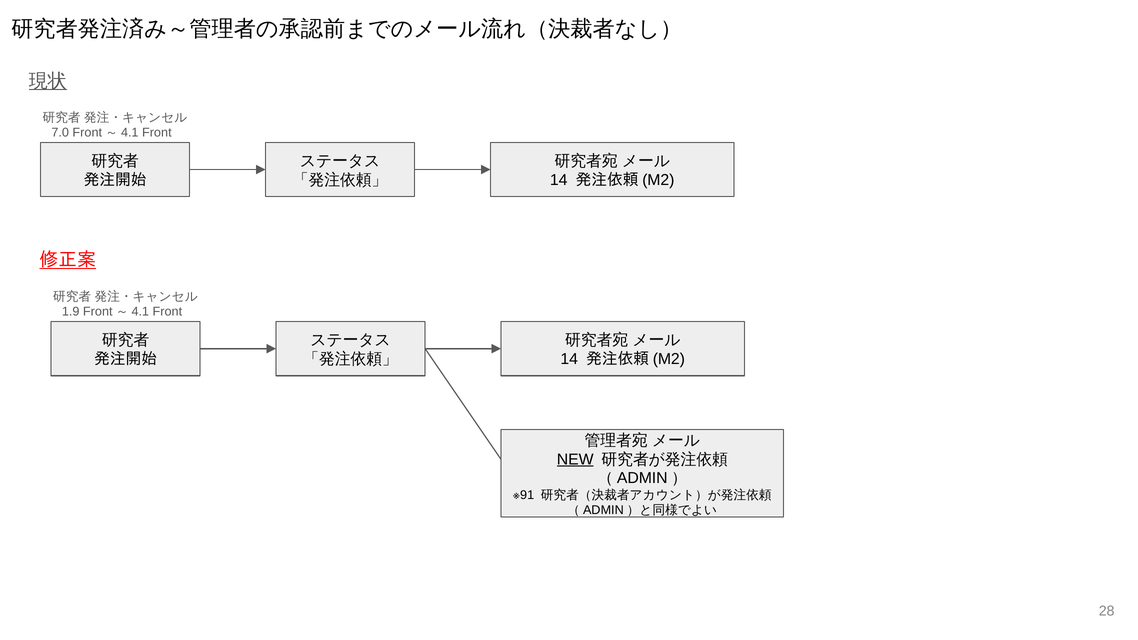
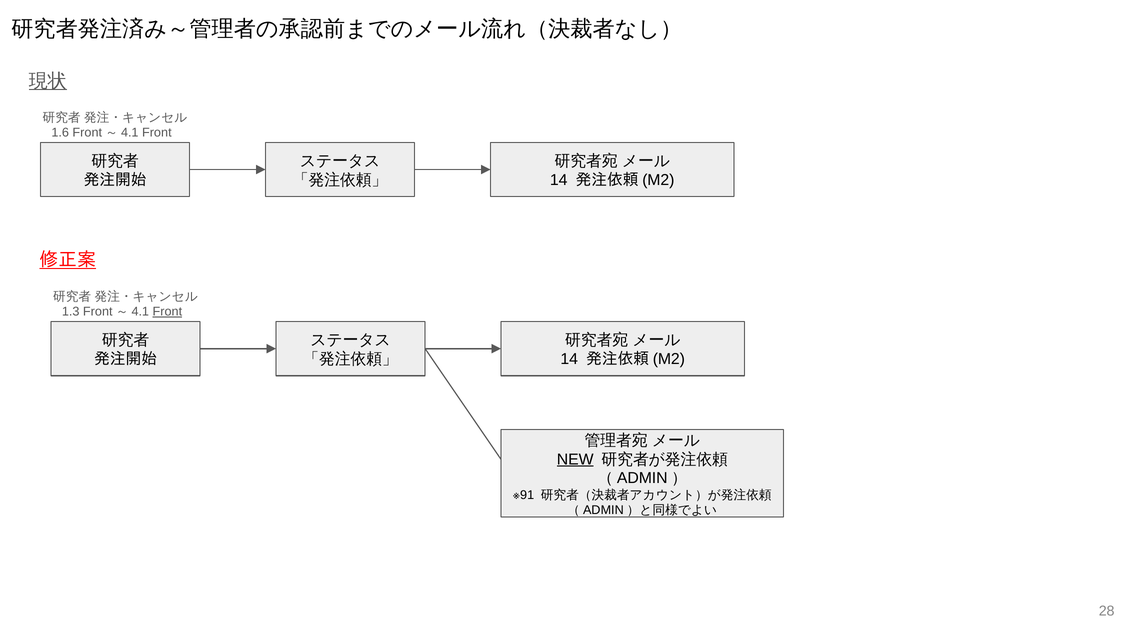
7.0: 7.0 -> 1.6 (60, 133)
1.9: 1.9 -> 1.3 (71, 312)
Front underline: none -> present (167, 312)
